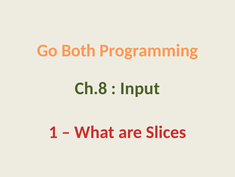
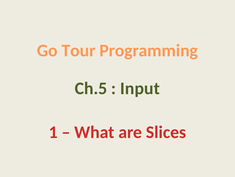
Both: Both -> Tour (78, 50)
Ch.8: Ch.8 -> Ch.5 (91, 88)
